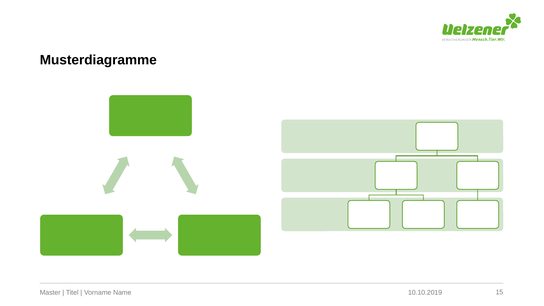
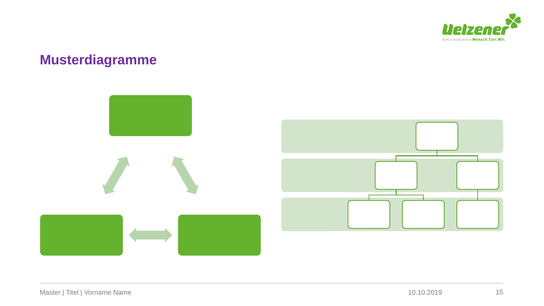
Musterdiagramme colour: black -> purple (98, 60)
